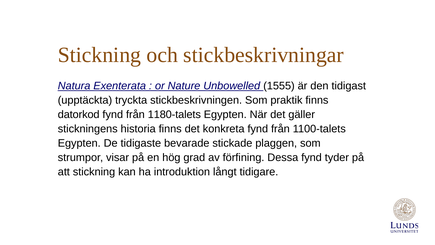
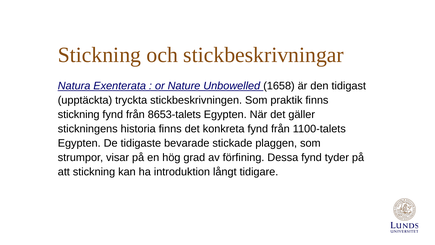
1555: 1555 -> 1658 (279, 86)
datorkod: datorkod -> stickning (79, 114)
1180-talets: 1180-talets -> 8653-talets (174, 114)
